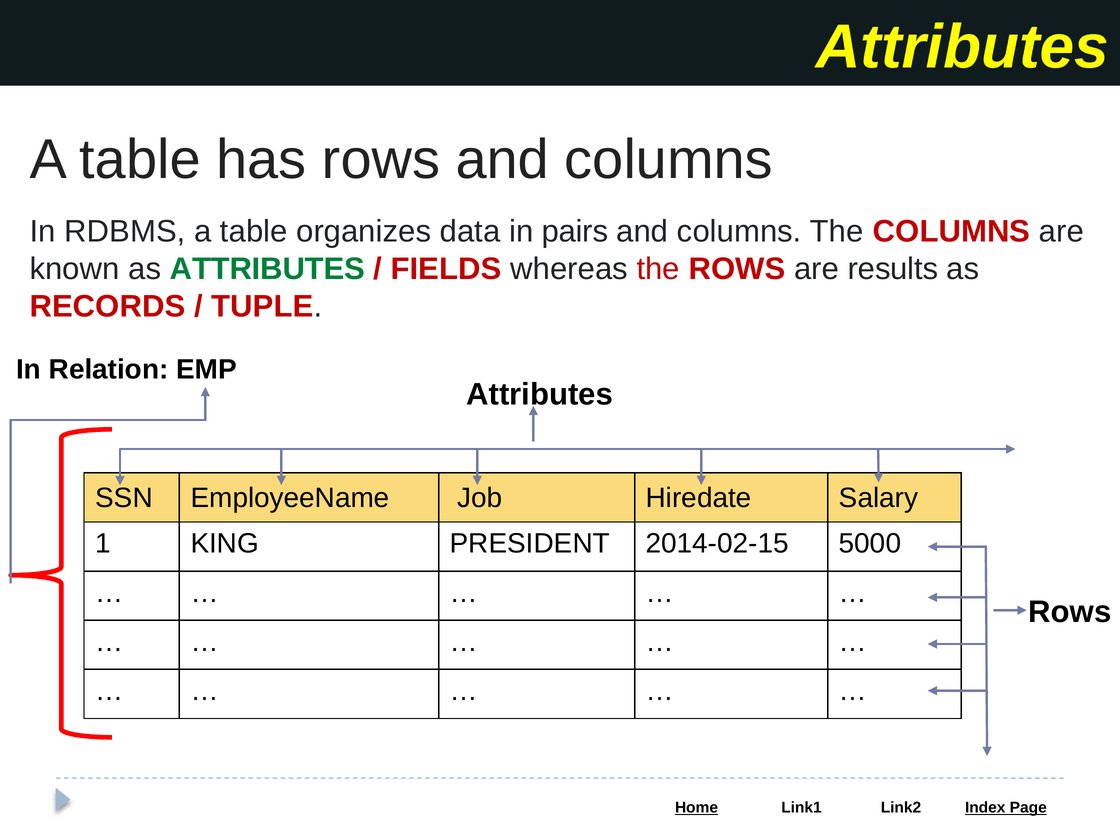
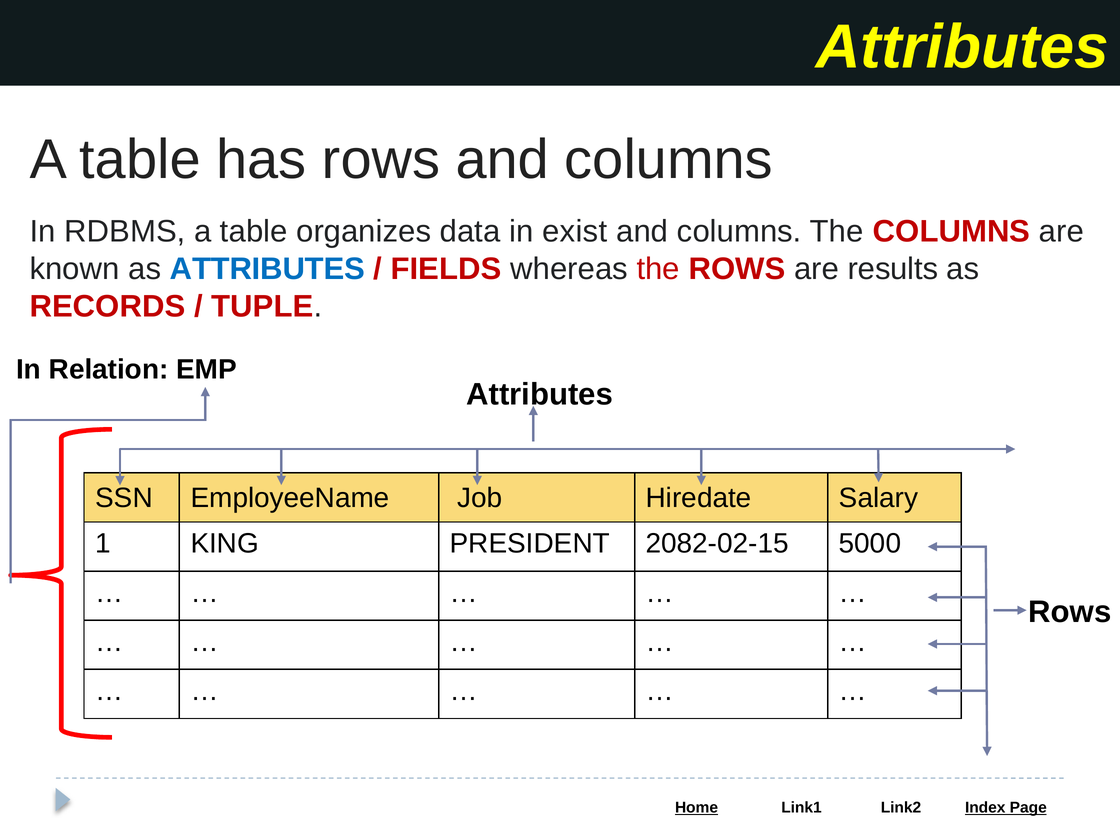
pairs: pairs -> exist (575, 232)
ATTRIBUTES colour: green -> blue (267, 269)
2014-02-15: 2014-02-15 -> 2082-02-15 (717, 544)
